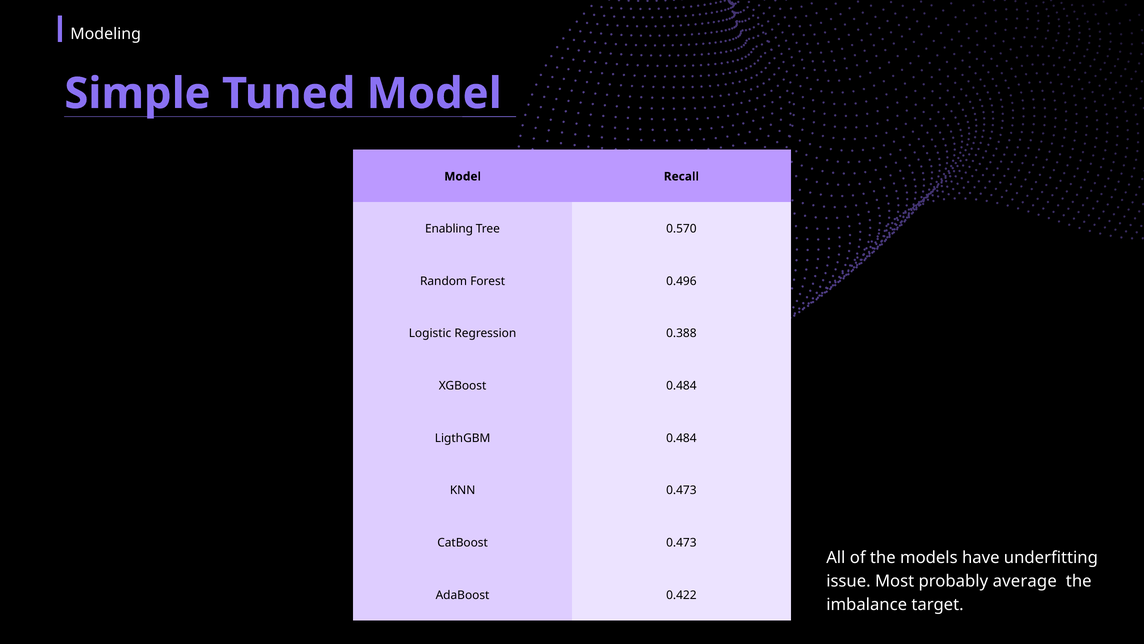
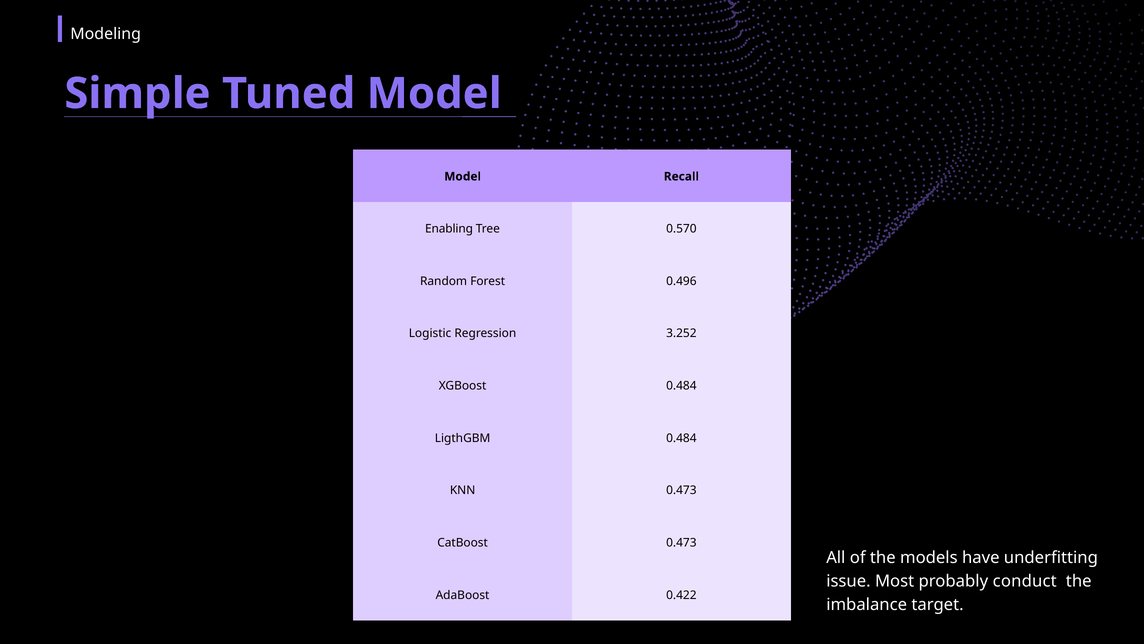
0.388: 0.388 -> 3.252 (681, 333)
average: average -> conduct (1025, 581)
